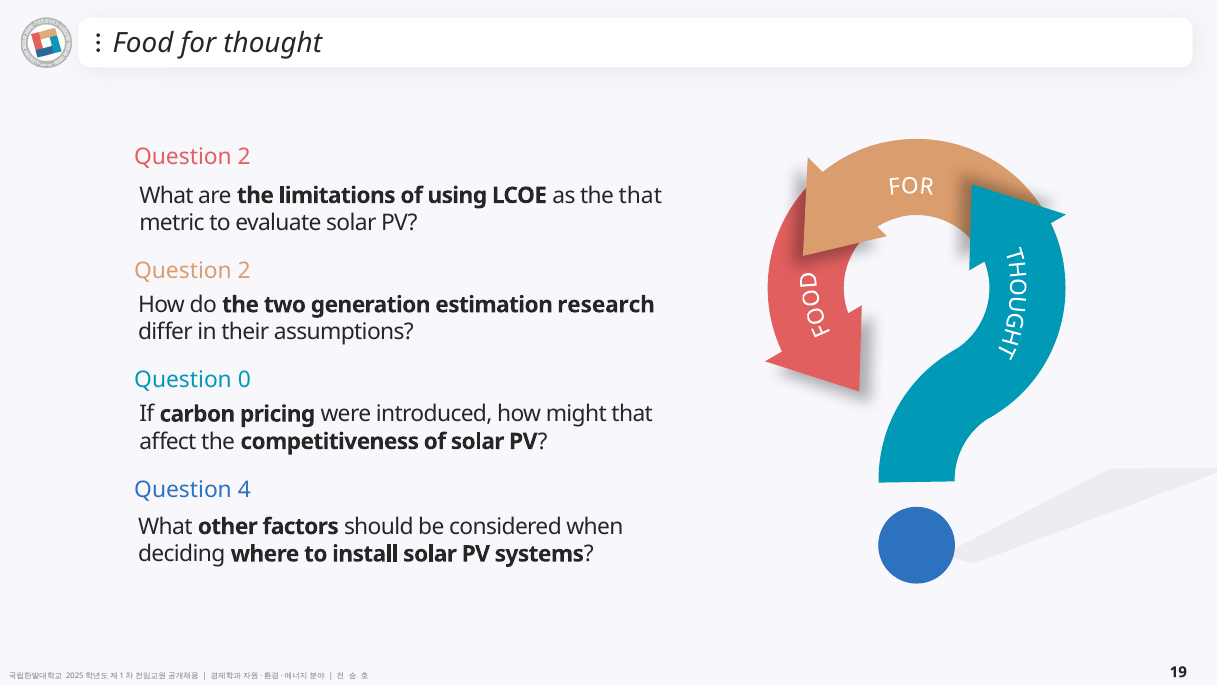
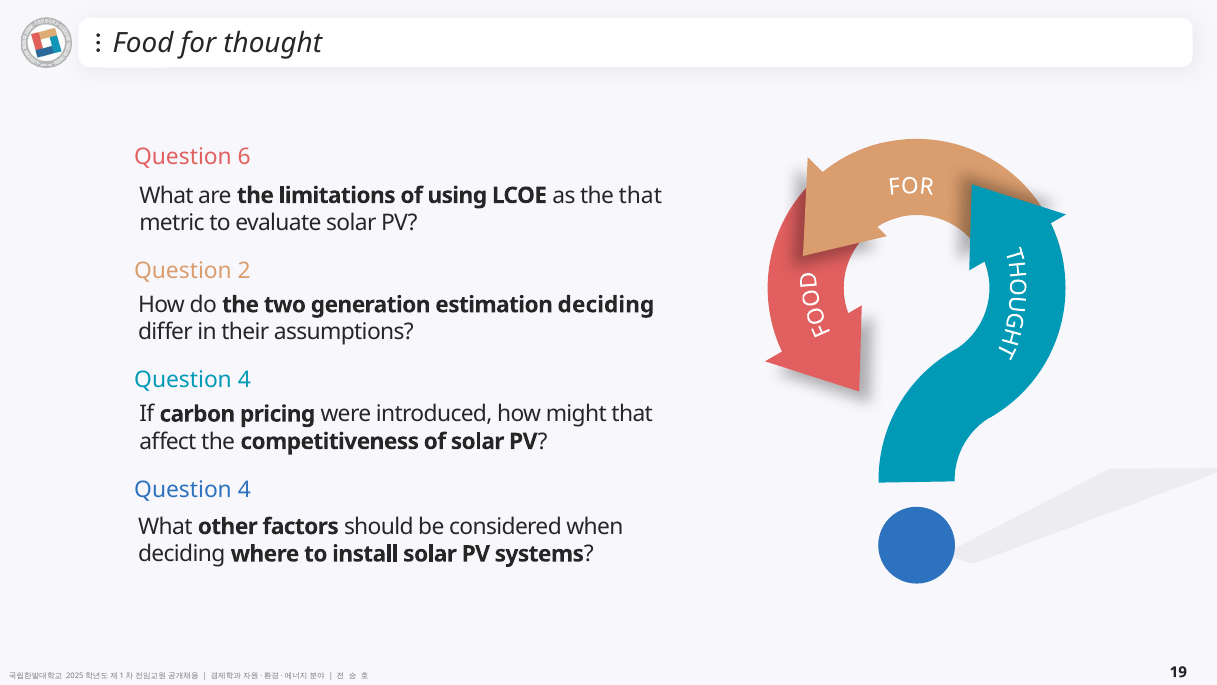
2: 2 -> 6 (244, 157)
estimation research: research -> deciding (606, 305)
0: 0 -> 4 (244, 380)
